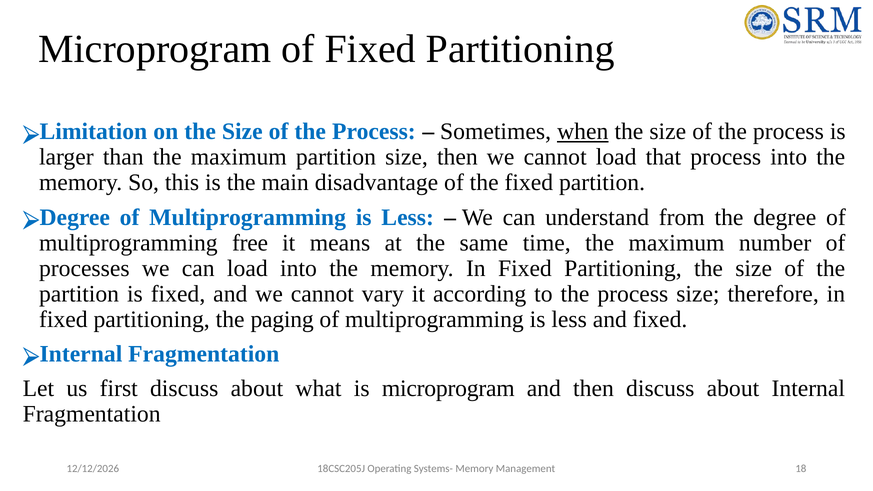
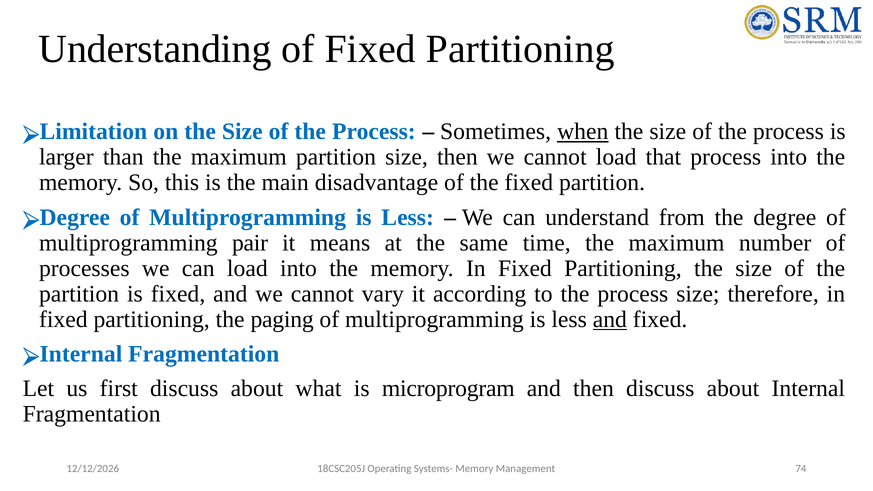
Microprogram: Microprogram -> Understanding (155, 49)
free: free -> pair (250, 243)
and underline: none -> present (610, 319)
18: 18 -> 74 (801, 469)
